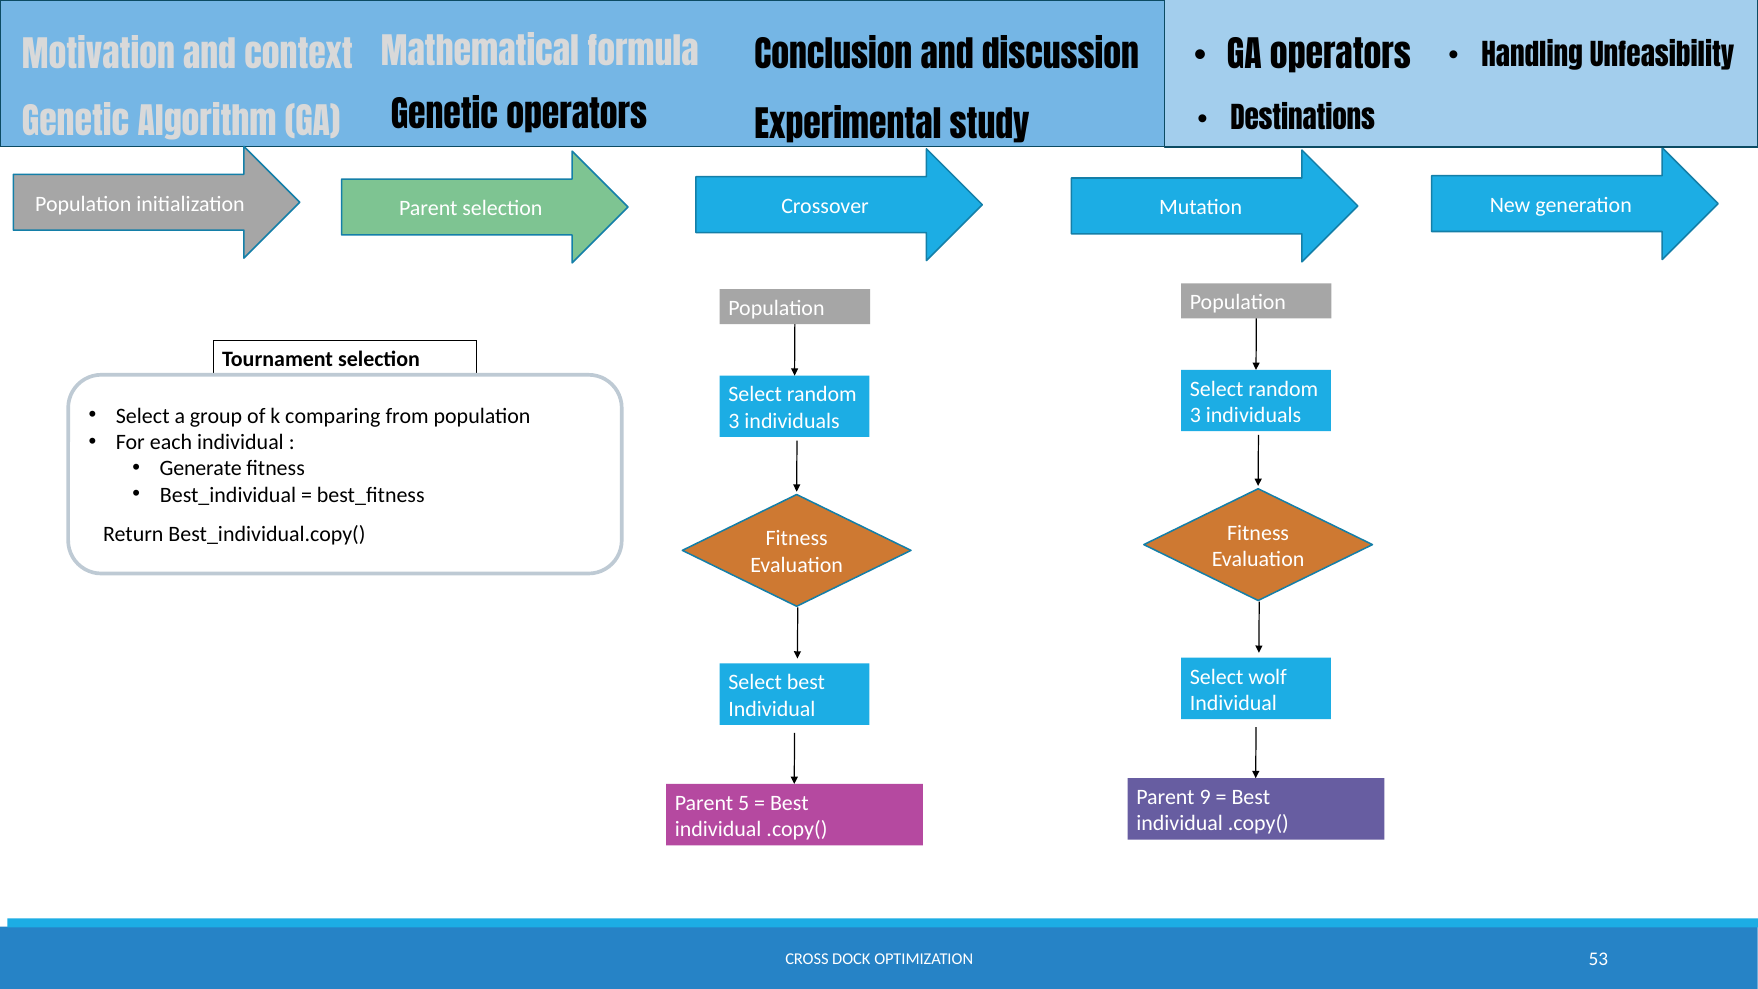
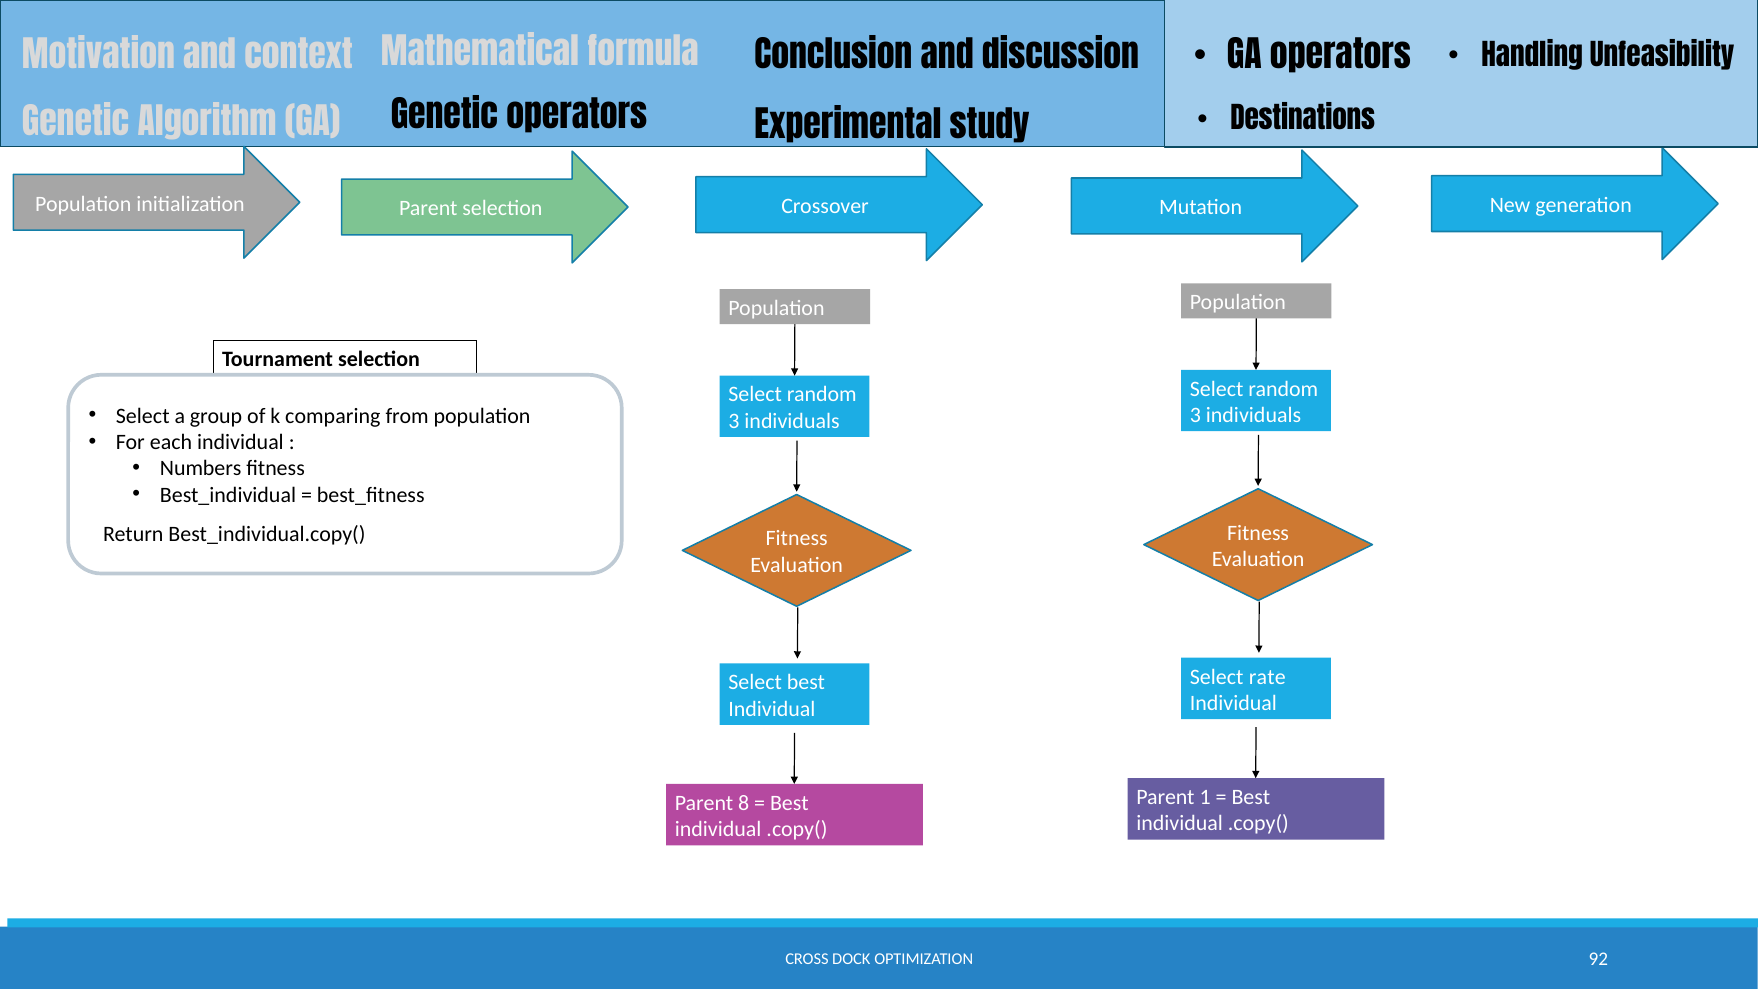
Generate: Generate -> Numbers (201, 468)
wolf: wolf -> rate (1267, 677)
9: 9 -> 1 (1205, 797)
5: 5 -> 8 (744, 803)
53: 53 -> 92 (1598, 959)
